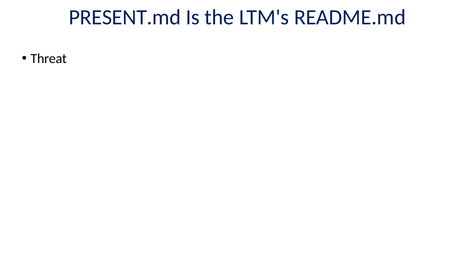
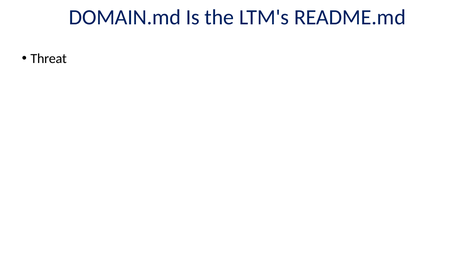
PRESENT.md: PRESENT.md -> DOMAIN.md (125, 17)
